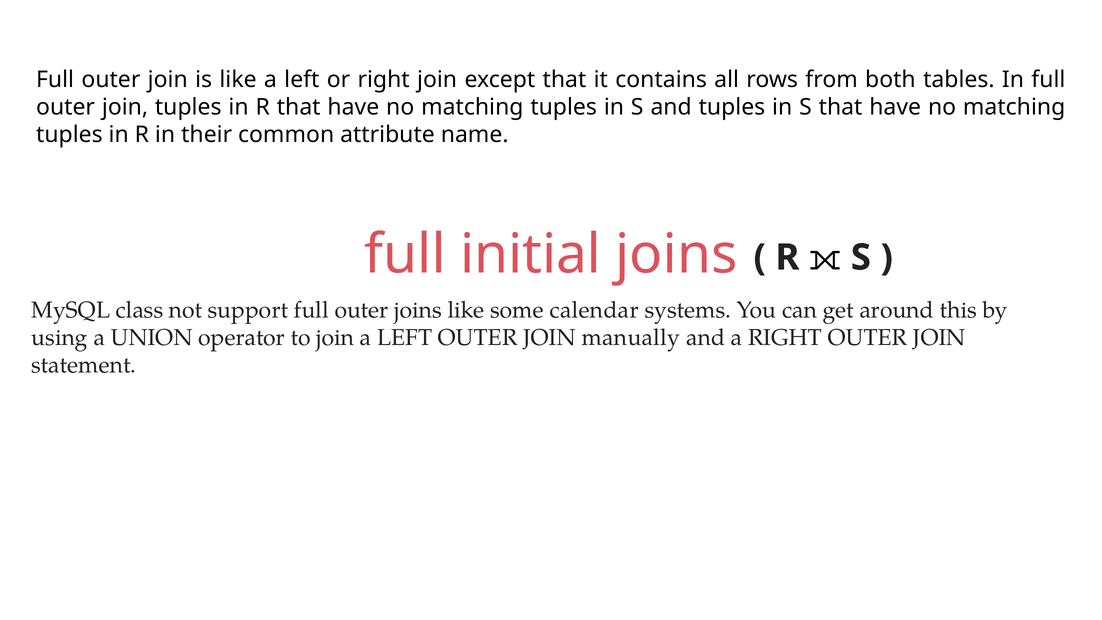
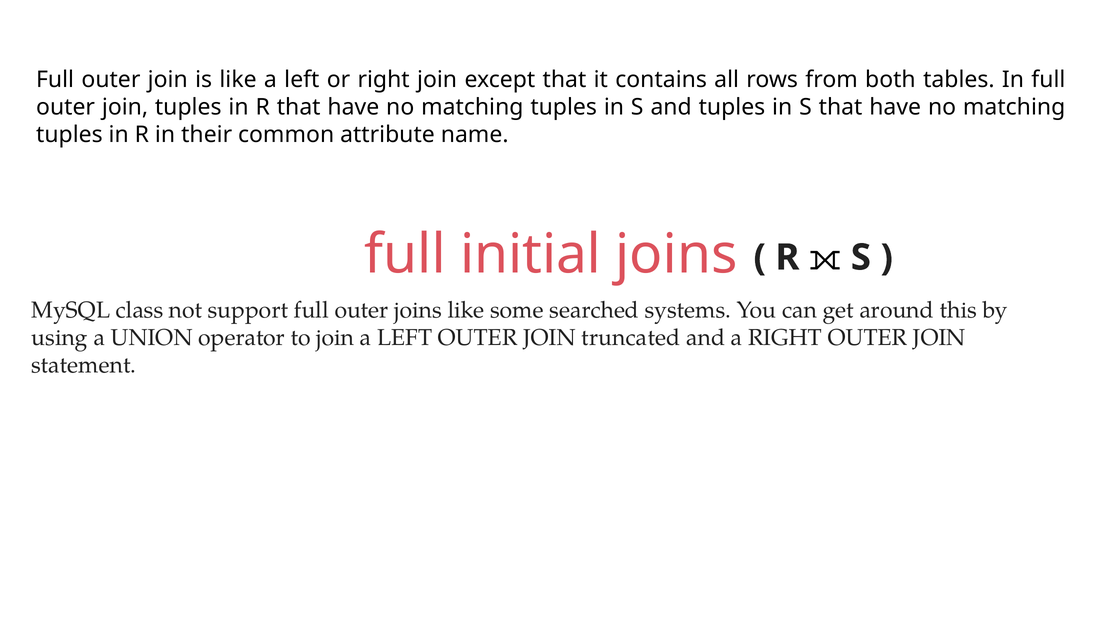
calendar: calendar -> searched (594, 310)
manually: manually -> truncated (631, 337)
